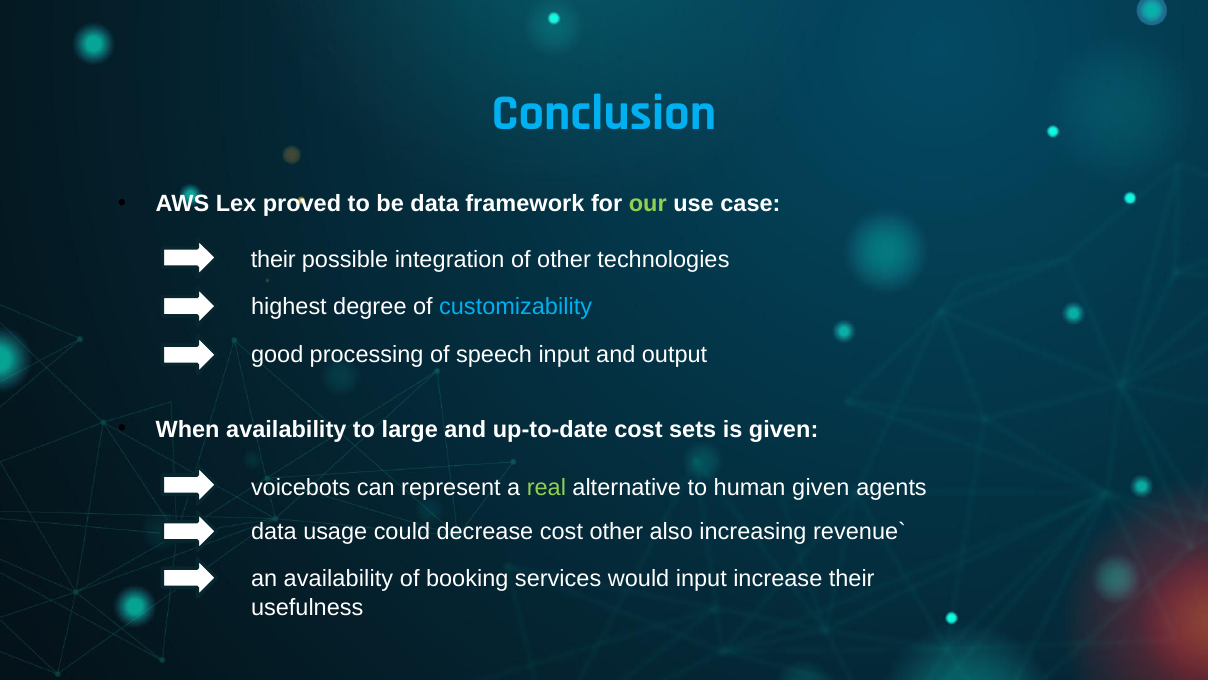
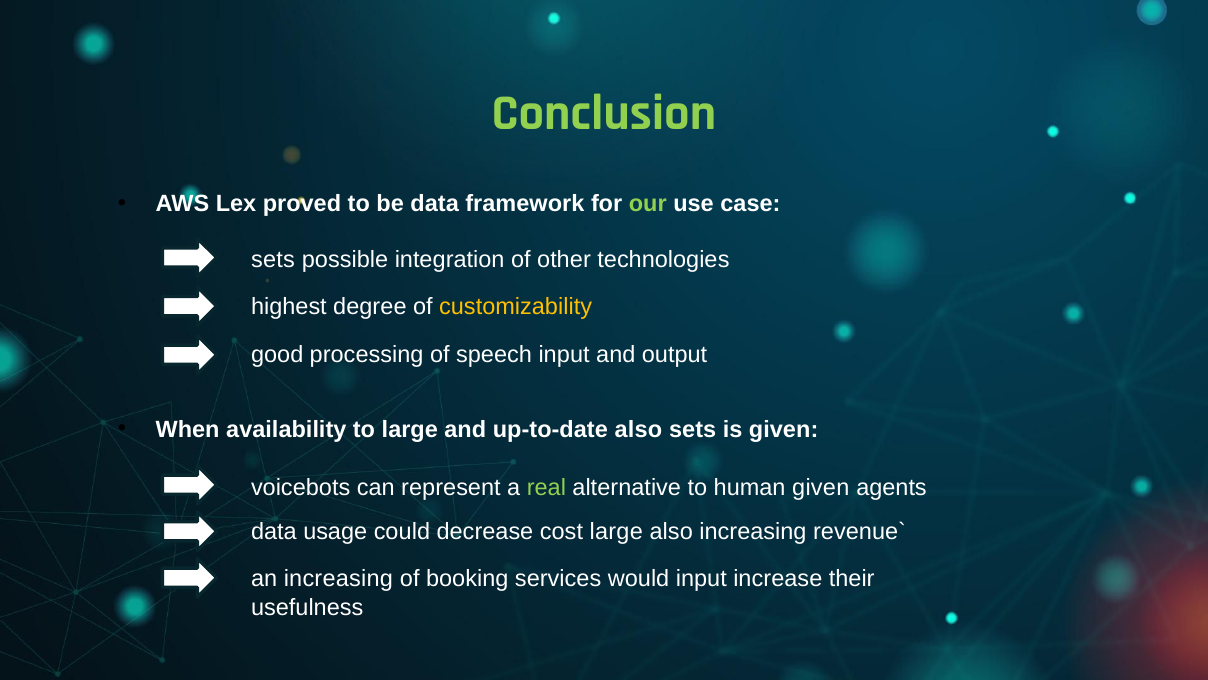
Conclusion colour: light blue -> light green (604, 113)
their: their -> sets (273, 260)
customizability colour: light blue -> yellow (516, 306)
up-to-date cost: cost -> also (638, 429)
cost other: other -> large (616, 531)
an availability: availability -> increasing (338, 579)
